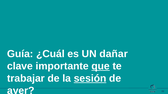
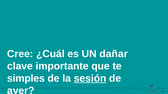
Guía: Guía -> Cree (20, 54)
que underline: present -> none (101, 66)
trabajar: trabajar -> simples (26, 79)
